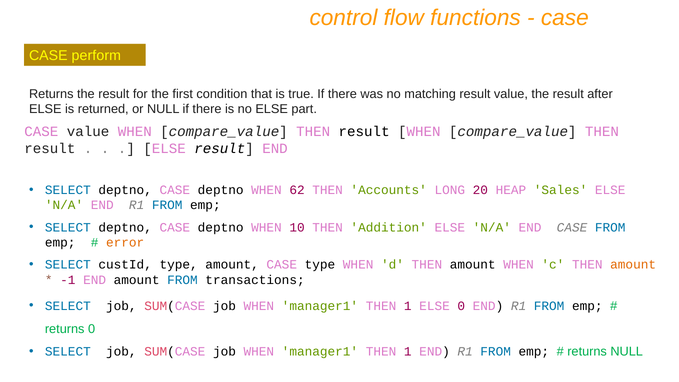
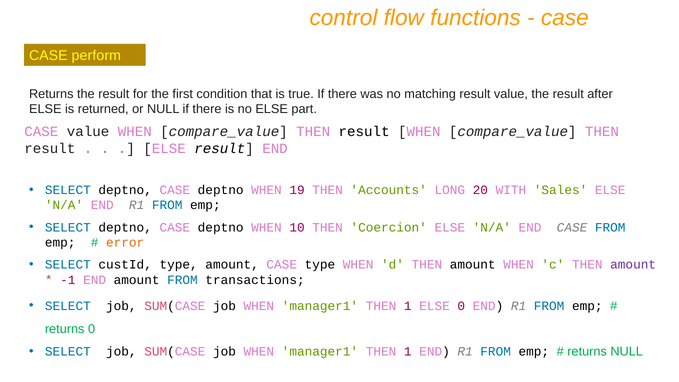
62: 62 -> 19 (297, 190)
HEAP: HEAP -> WITH (511, 190)
Addition: Addition -> Coercion (389, 227)
amount colour: orange -> purple (633, 265)
